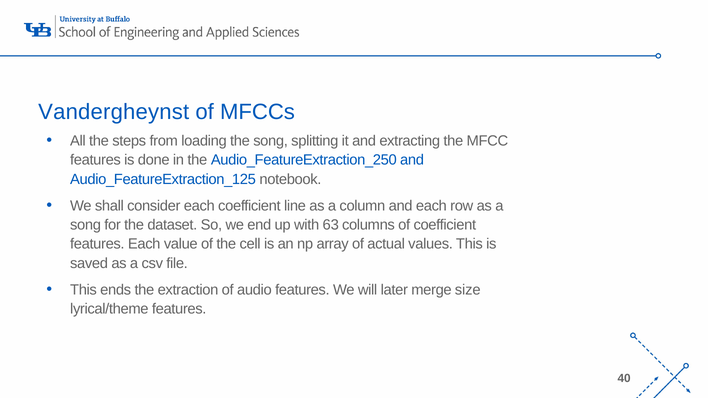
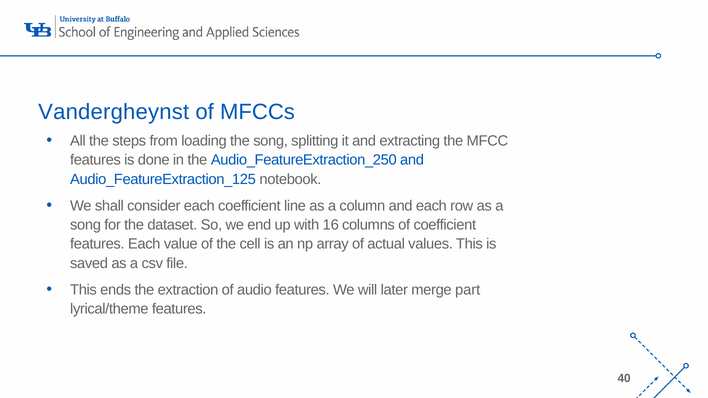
63: 63 -> 16 (331, 225)
size: size -> part (468, 290)
